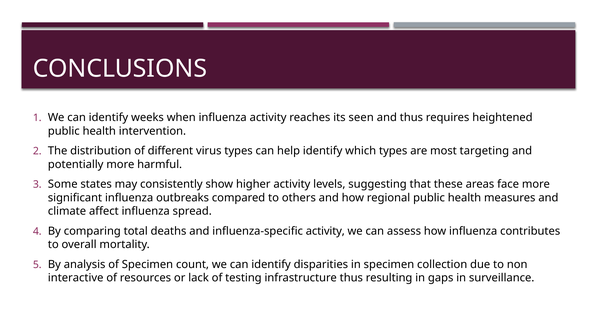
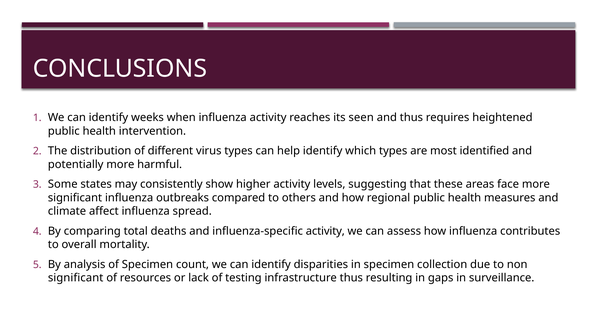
targeting: targeting -> identified (484, 151)
interactive: interactive -> significant (76, 278)
